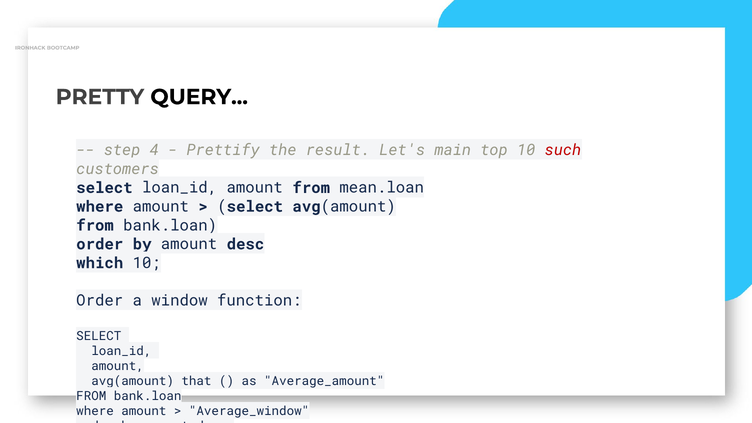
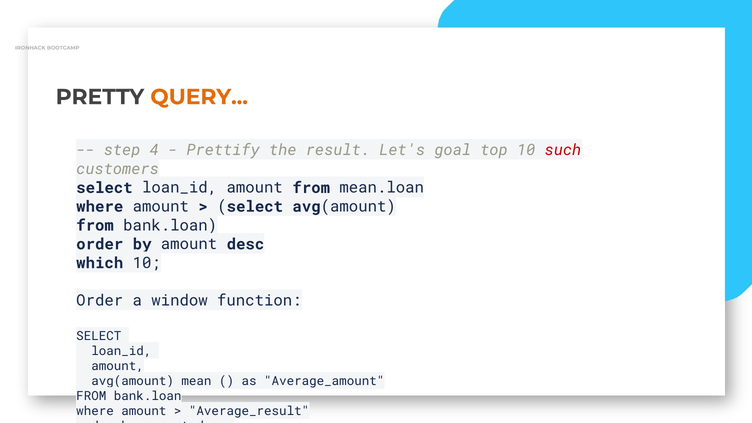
QUERY colour: black -> orange (199, 97)
main: main -> goal (453, 150)
that: that -> mean (196, 381)
Average_window: Average_window -> Average_result (249, 411)
